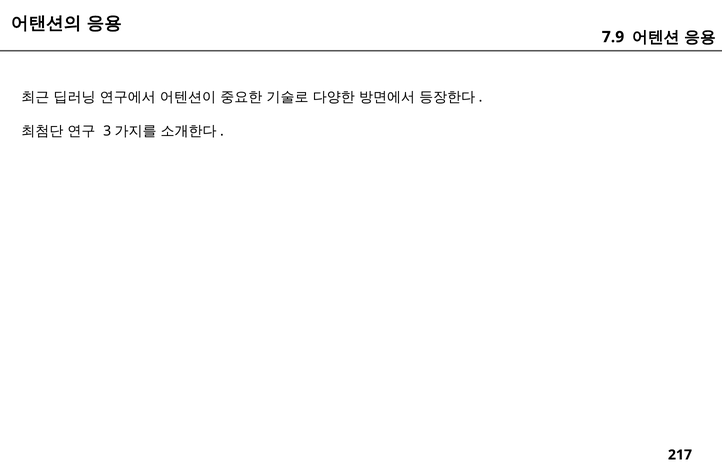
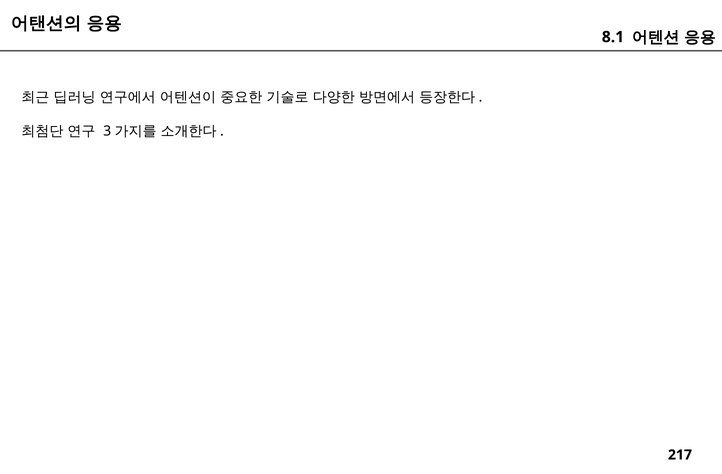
7.9: 7.9 -> 8.1 (613, 37)
